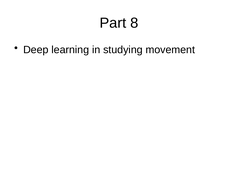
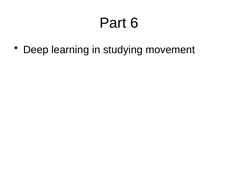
8: 8 -> 6 (134, 23)
